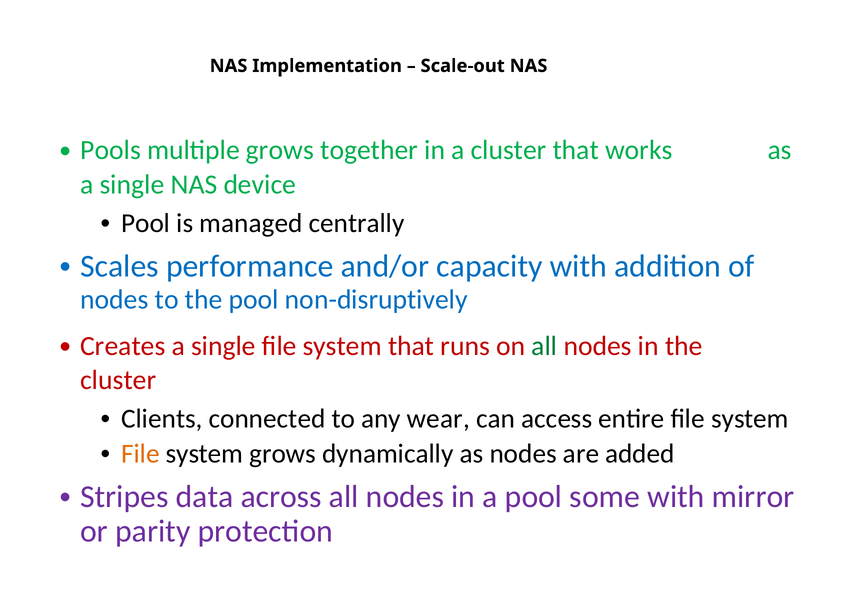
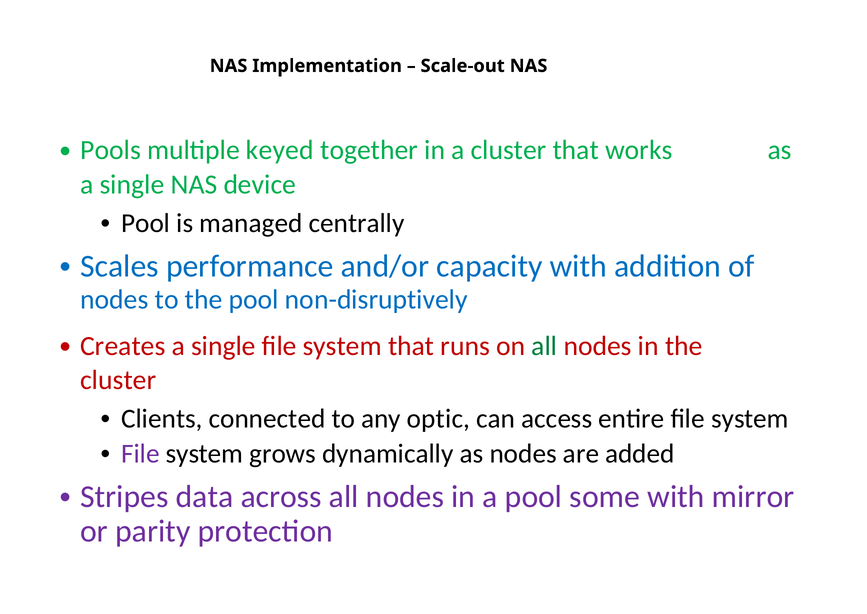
multiple grows: grows -> keyed (280, 150)
wear: wear -> optic (438, 418)
File colour: orange -> purple (140, 453)
